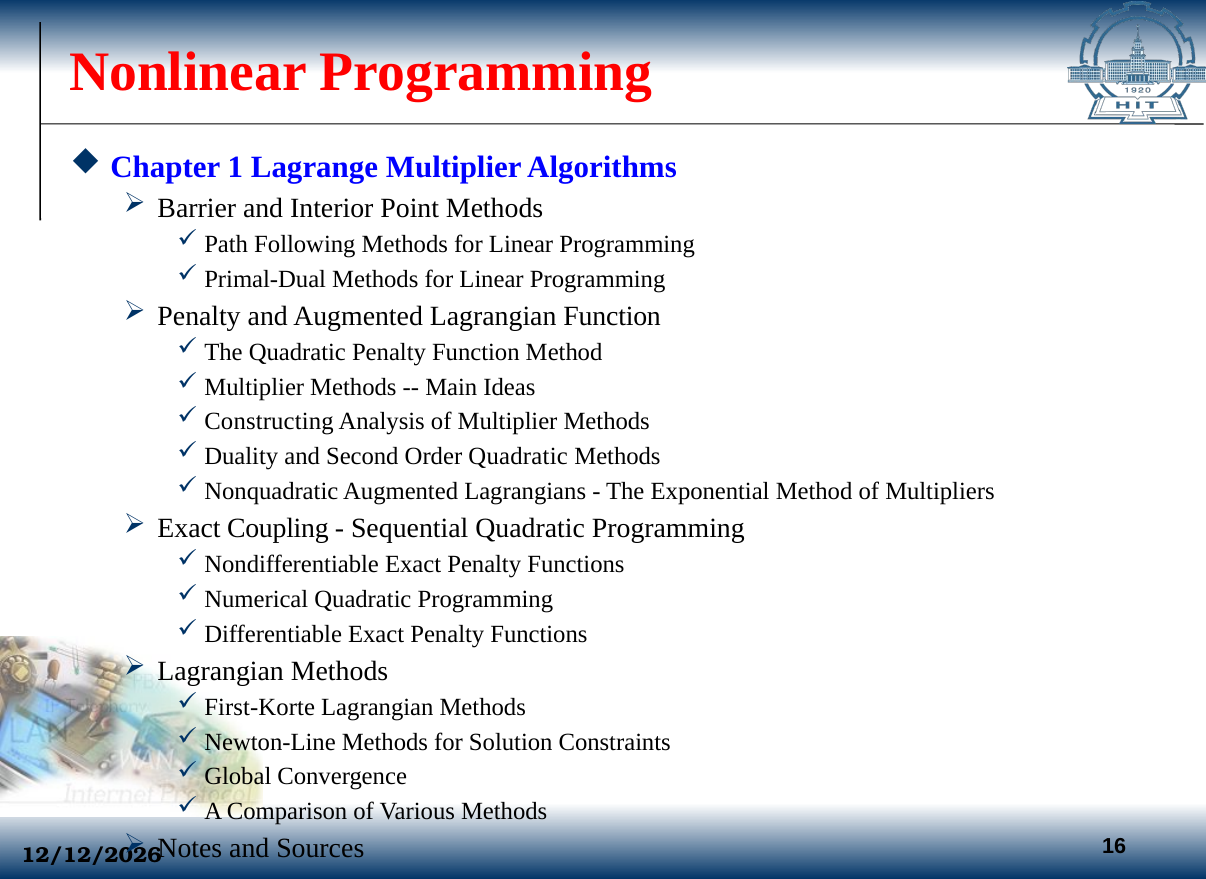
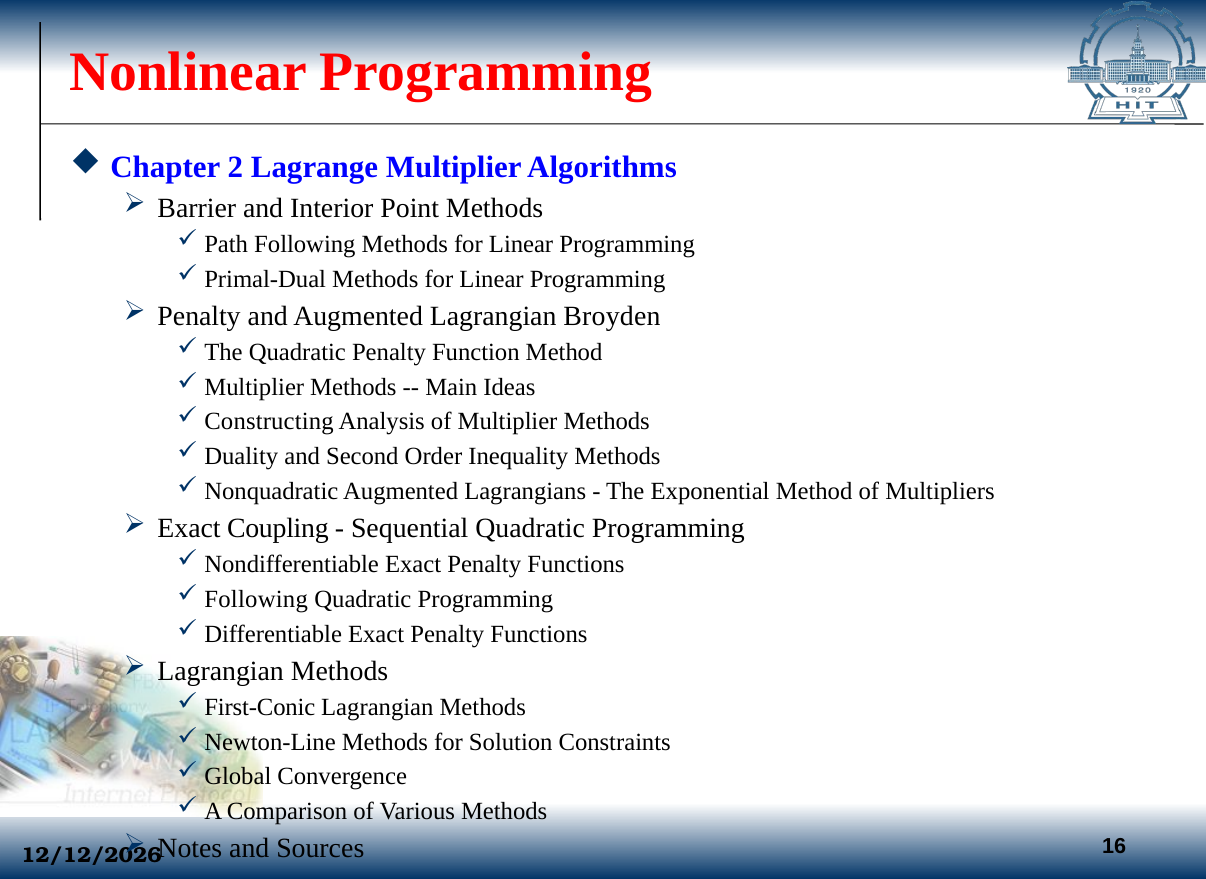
1: 1 -> 2 (235, 167)
Lagrangian Function: Function -> Broyden (612, 316)
Order Quadratic: Quadratic -> Inequality (518, 456)
Numerical: Numerical -> Following (256, 599)
First-Korte: First-Korte -> First-Conic (260, 707)
